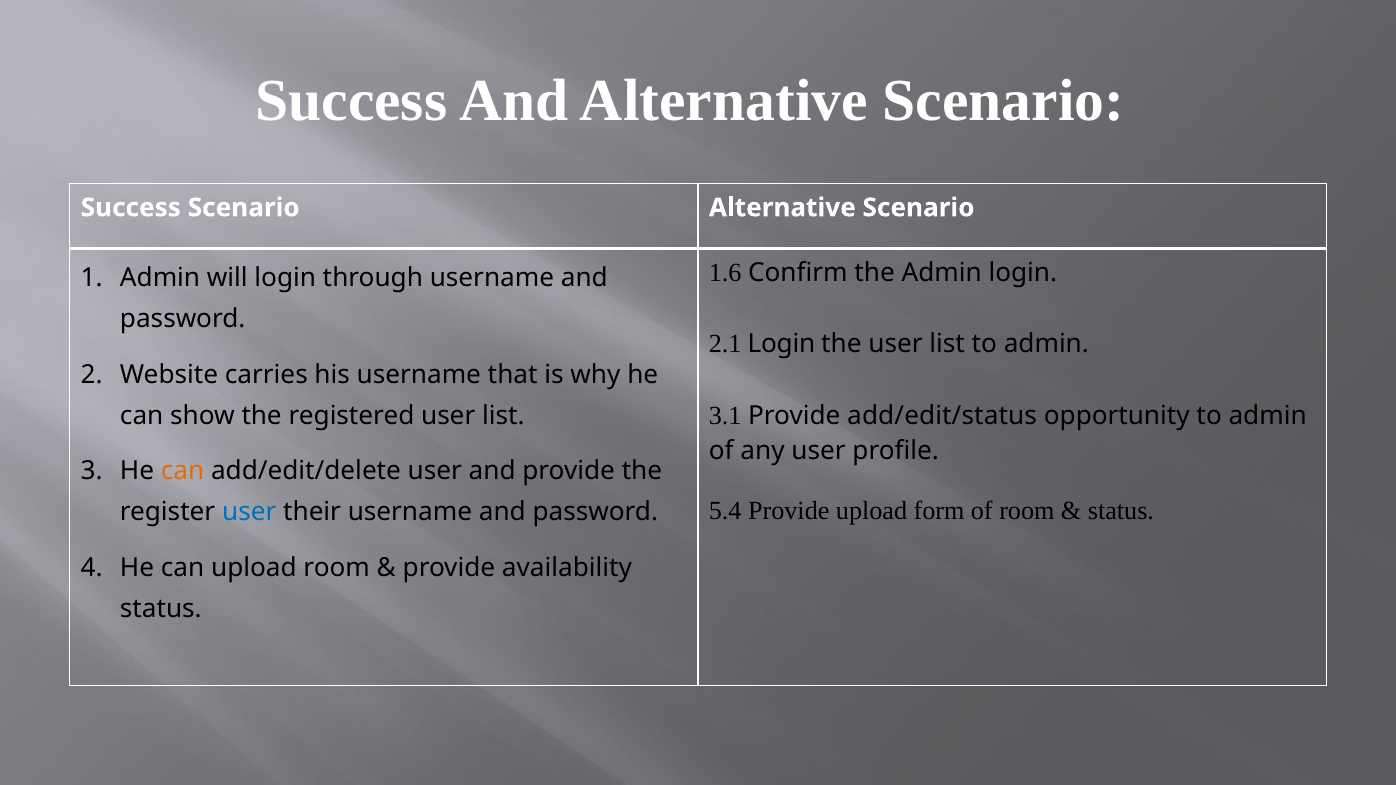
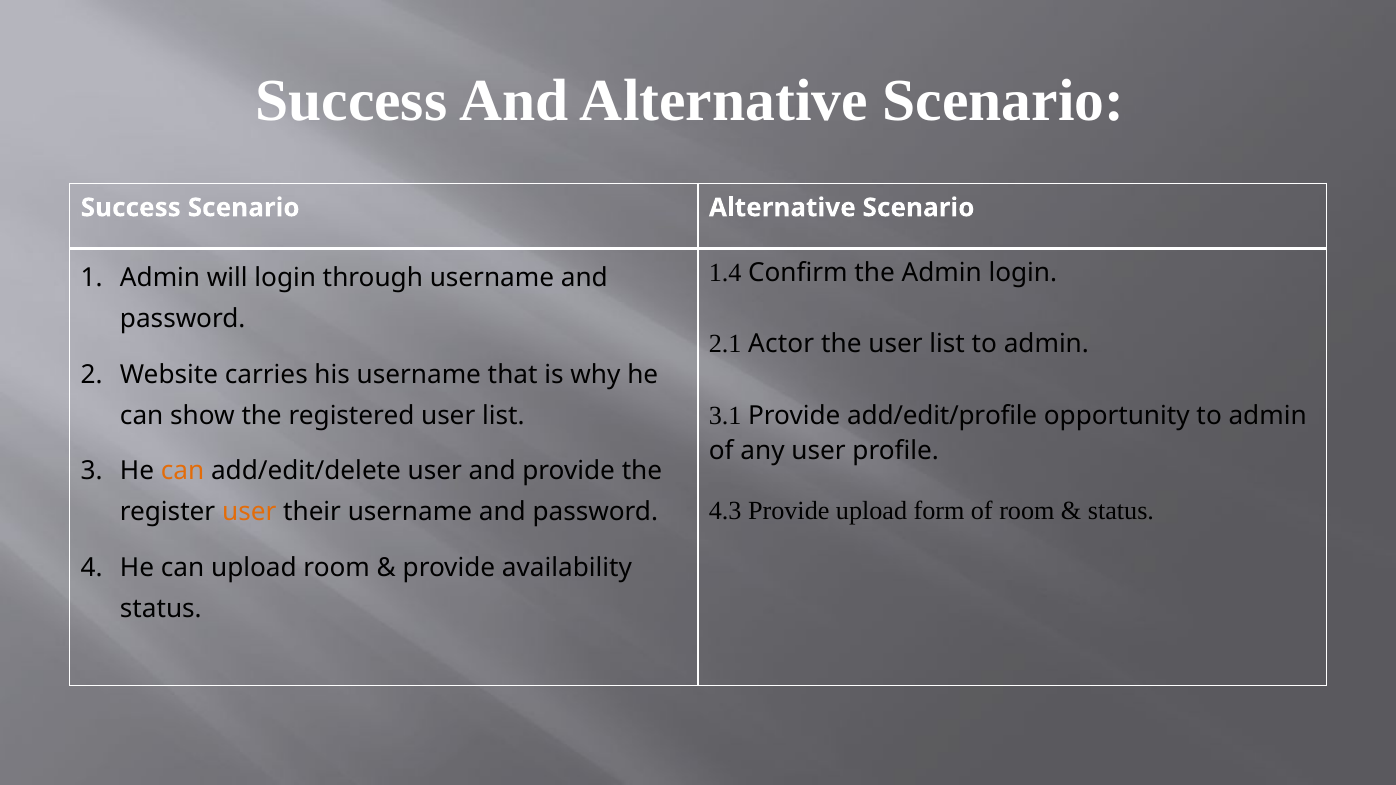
1.6: 1.6 -> 1.4 (725, 273)
2.1 Login: Login -> Actor (781, 344)
add/edit/status: add/edit/status -> add/edit/profile (942, 416)
5.4: 5.4 -> 4.3 (725, 511)
user colour: blue -> orange (249, 512)
